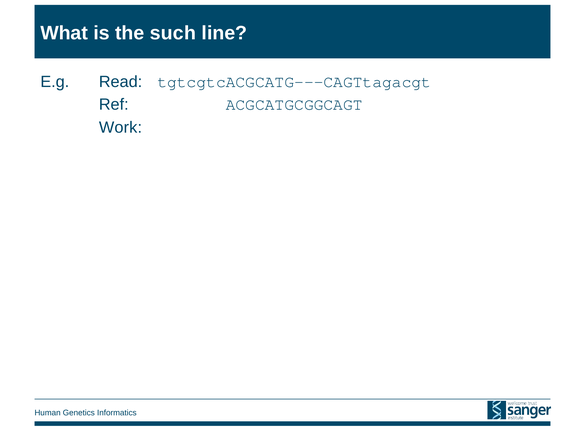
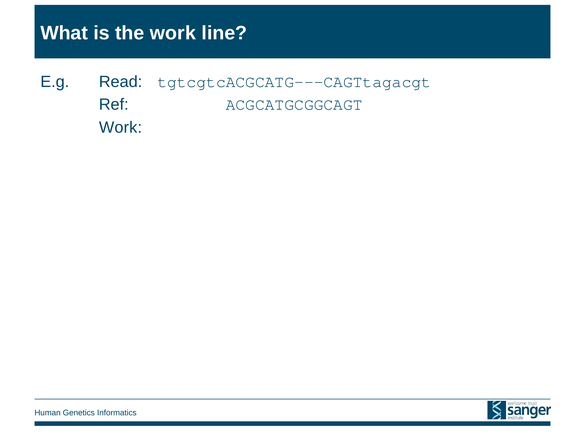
the such: such -> work (173, 33)
